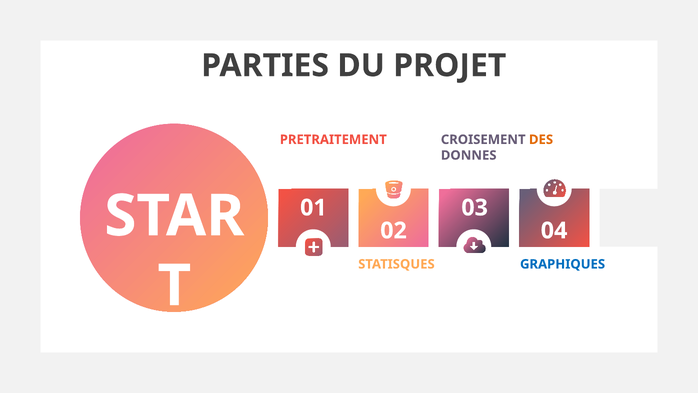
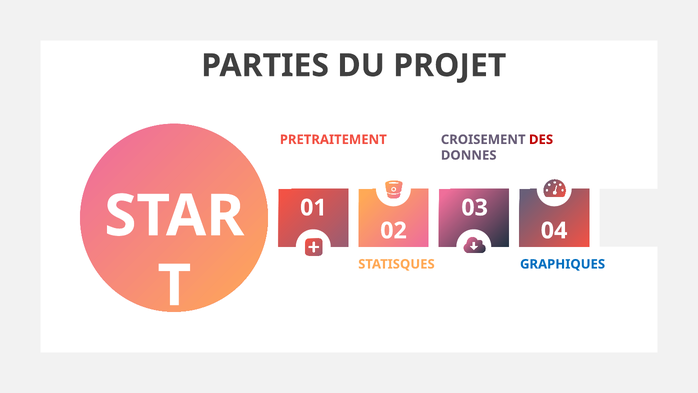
DES colour: orange -> red (541, 139)
